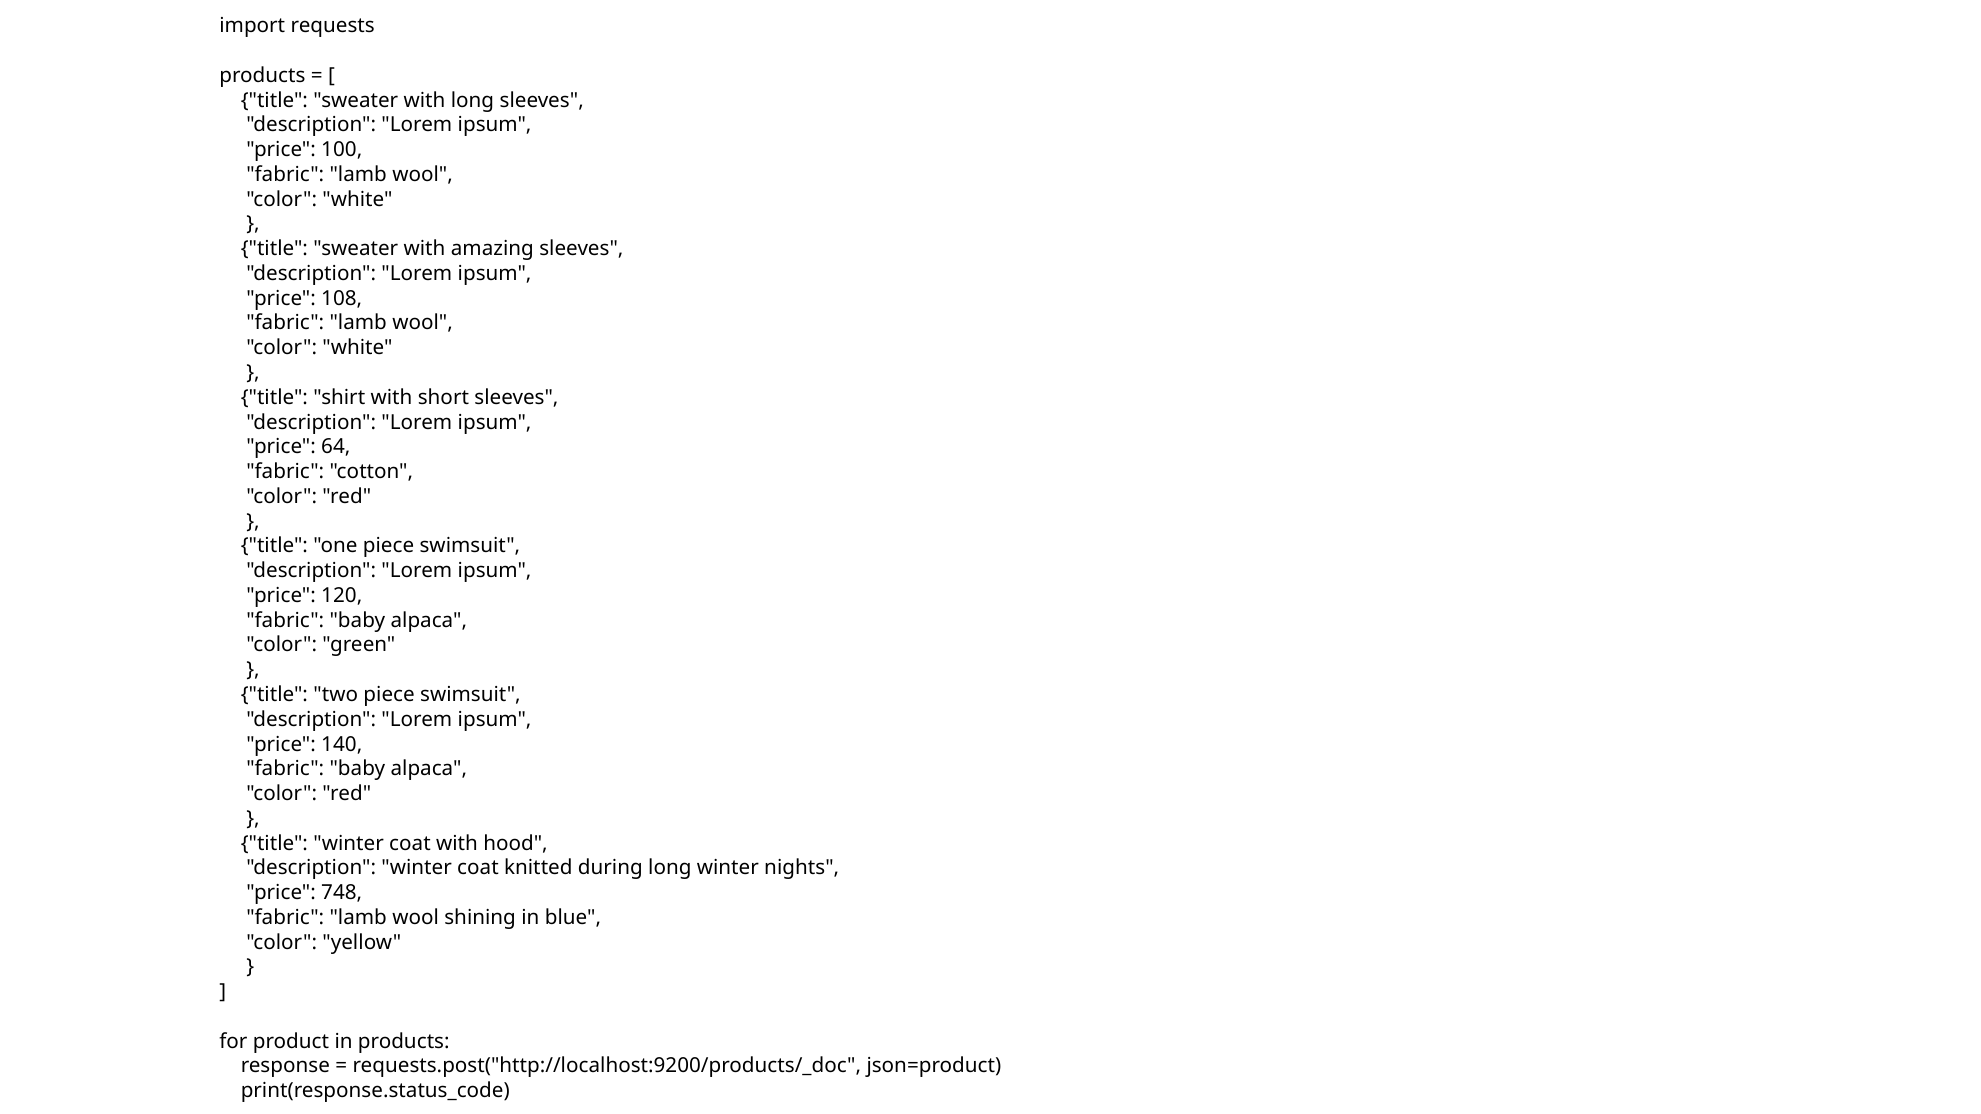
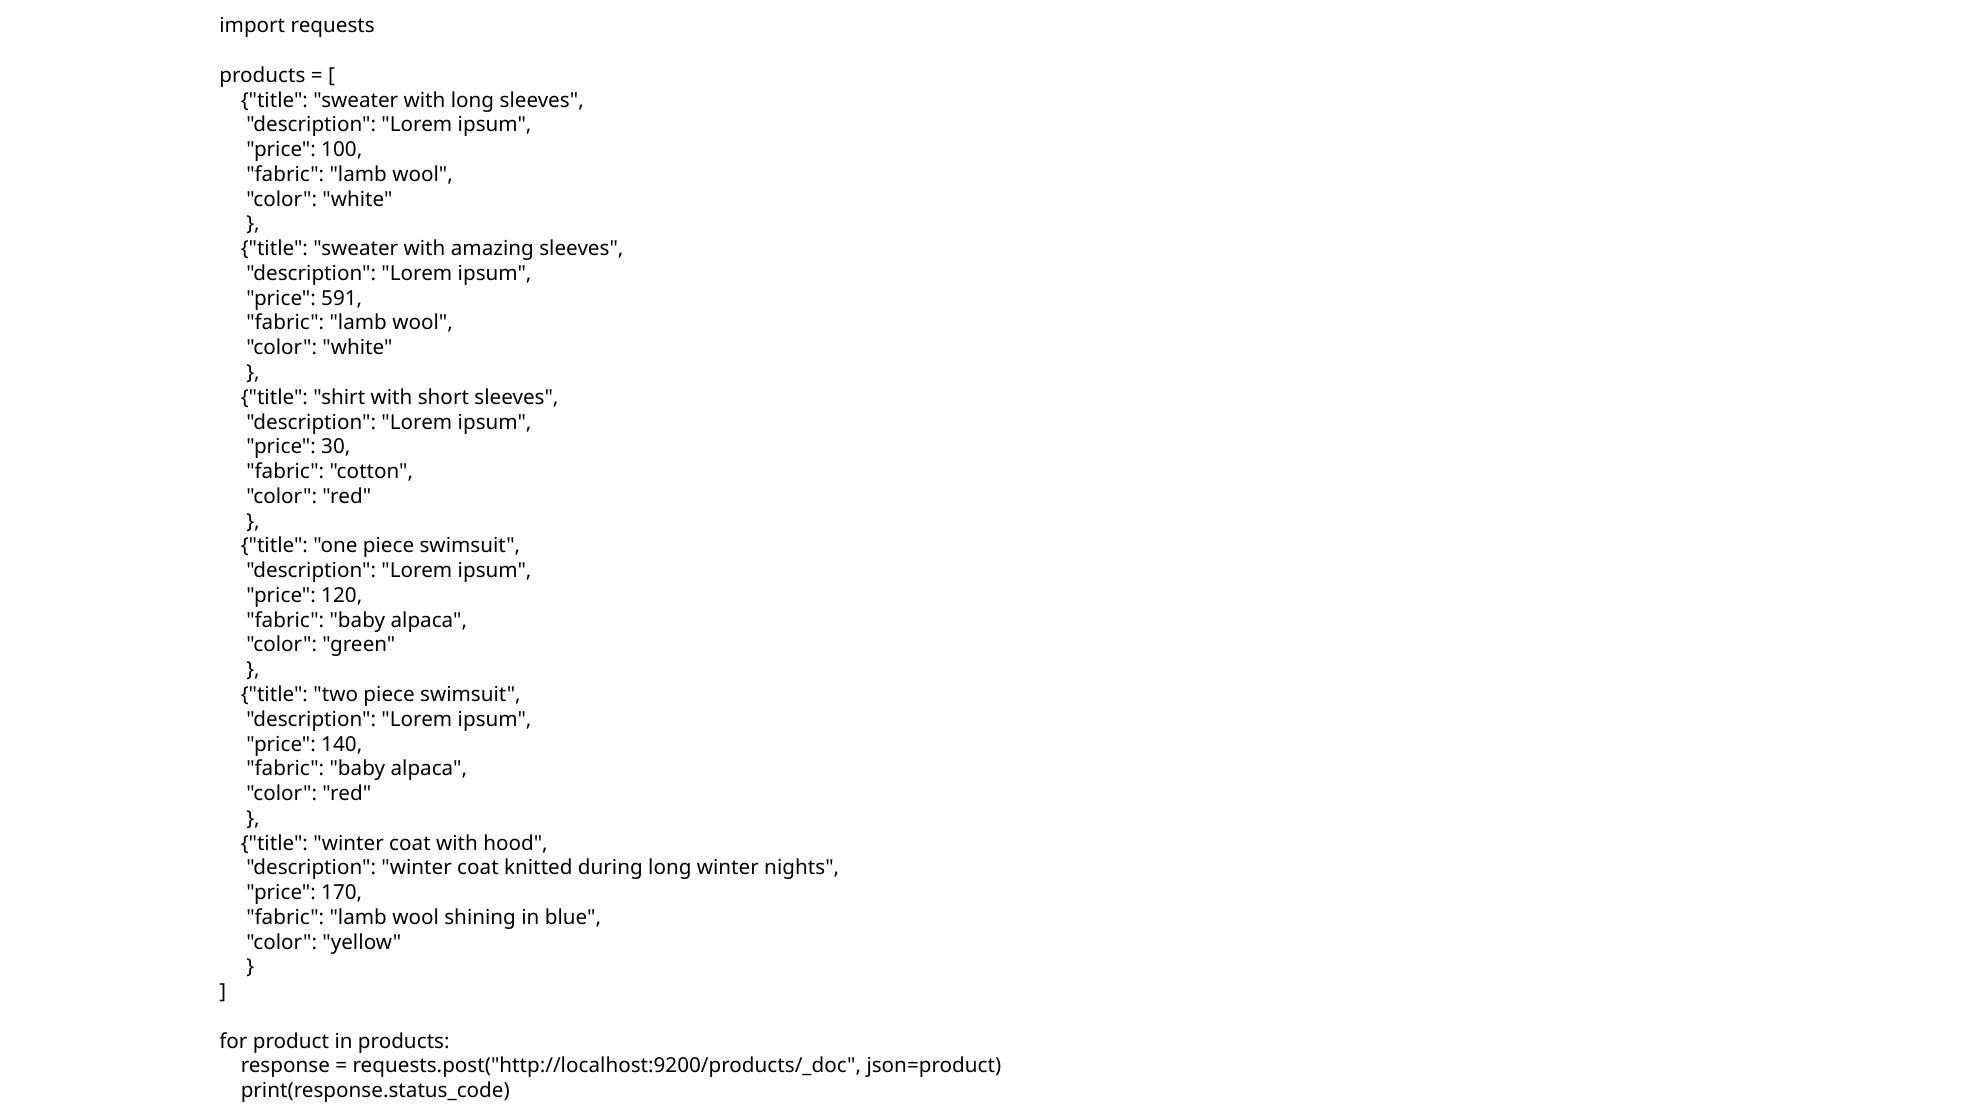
108: 108 -> 591 (342, 298)
64: 64 -> 30 (336, 447)
748: 748 -> 170 (342, 893)
